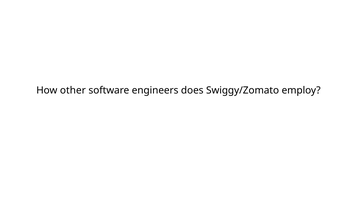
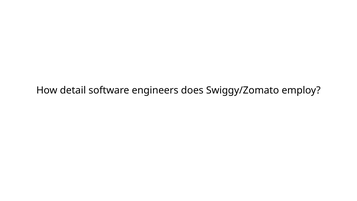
other: other -> detail (73, 90)
